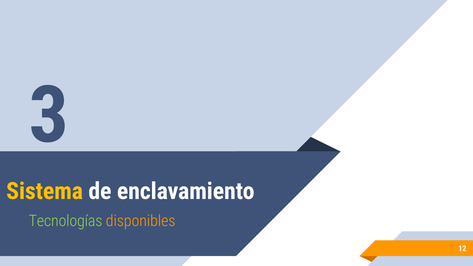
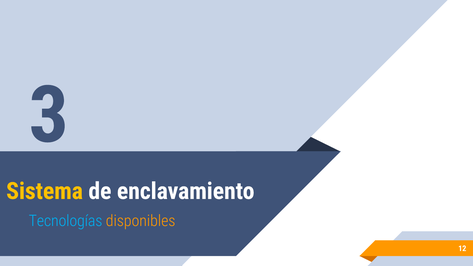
Tecnologías colour: light green -> light blue (66, 221)
